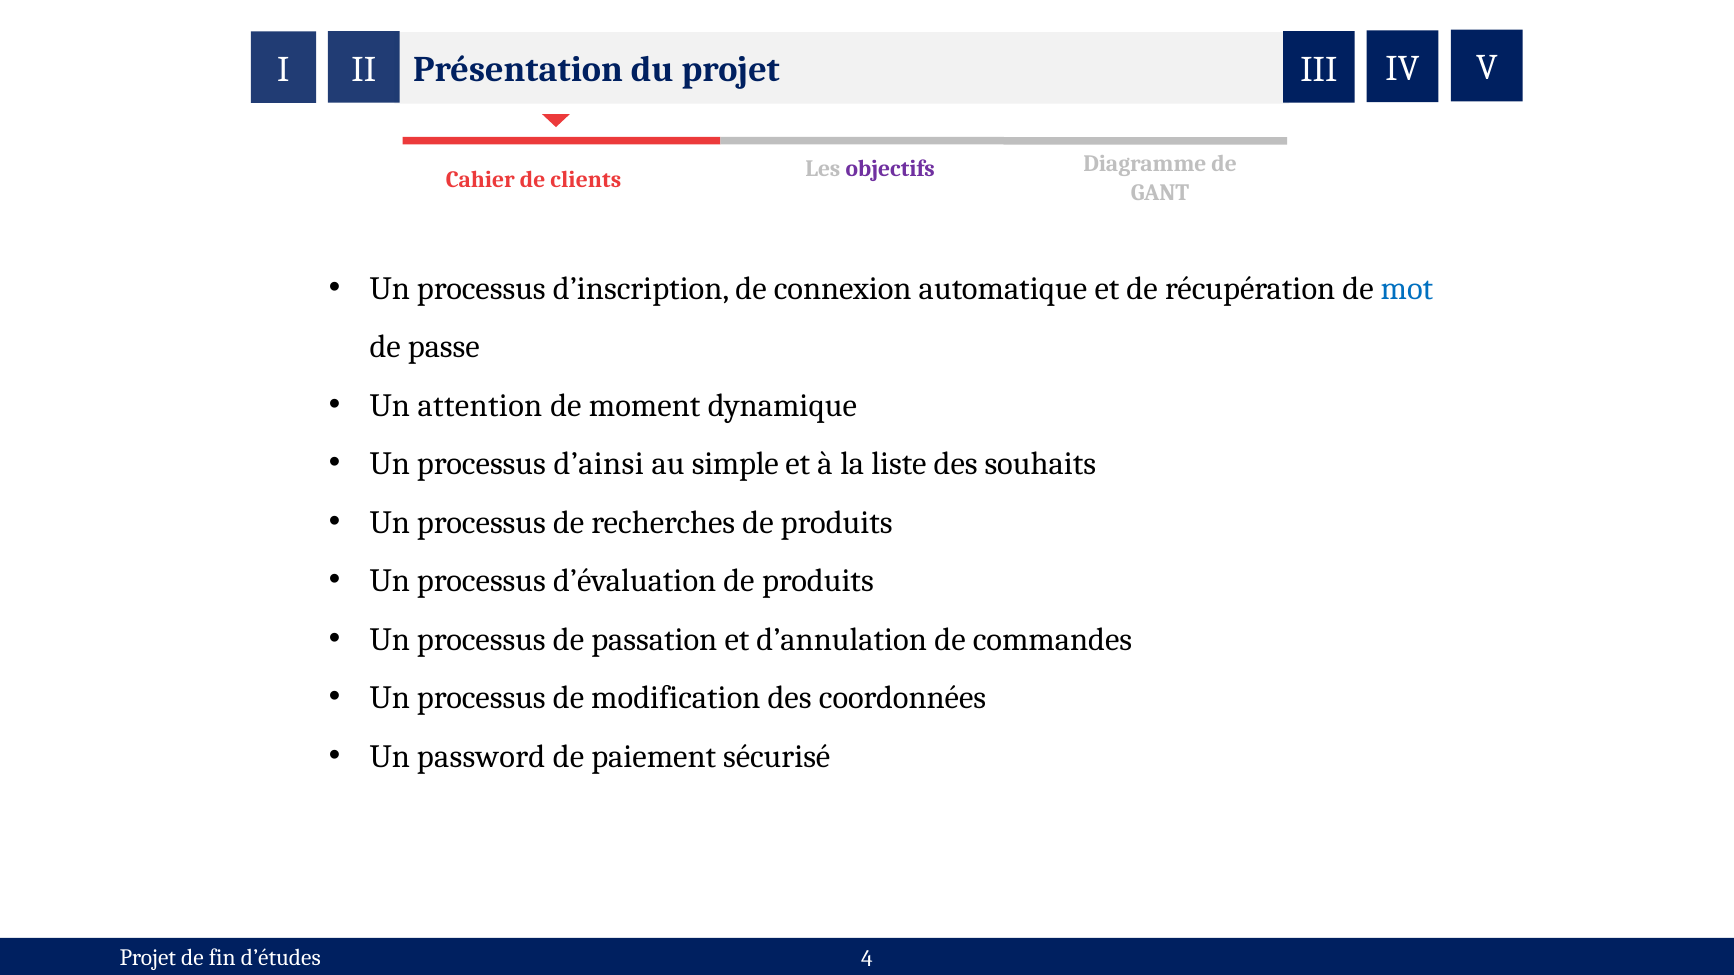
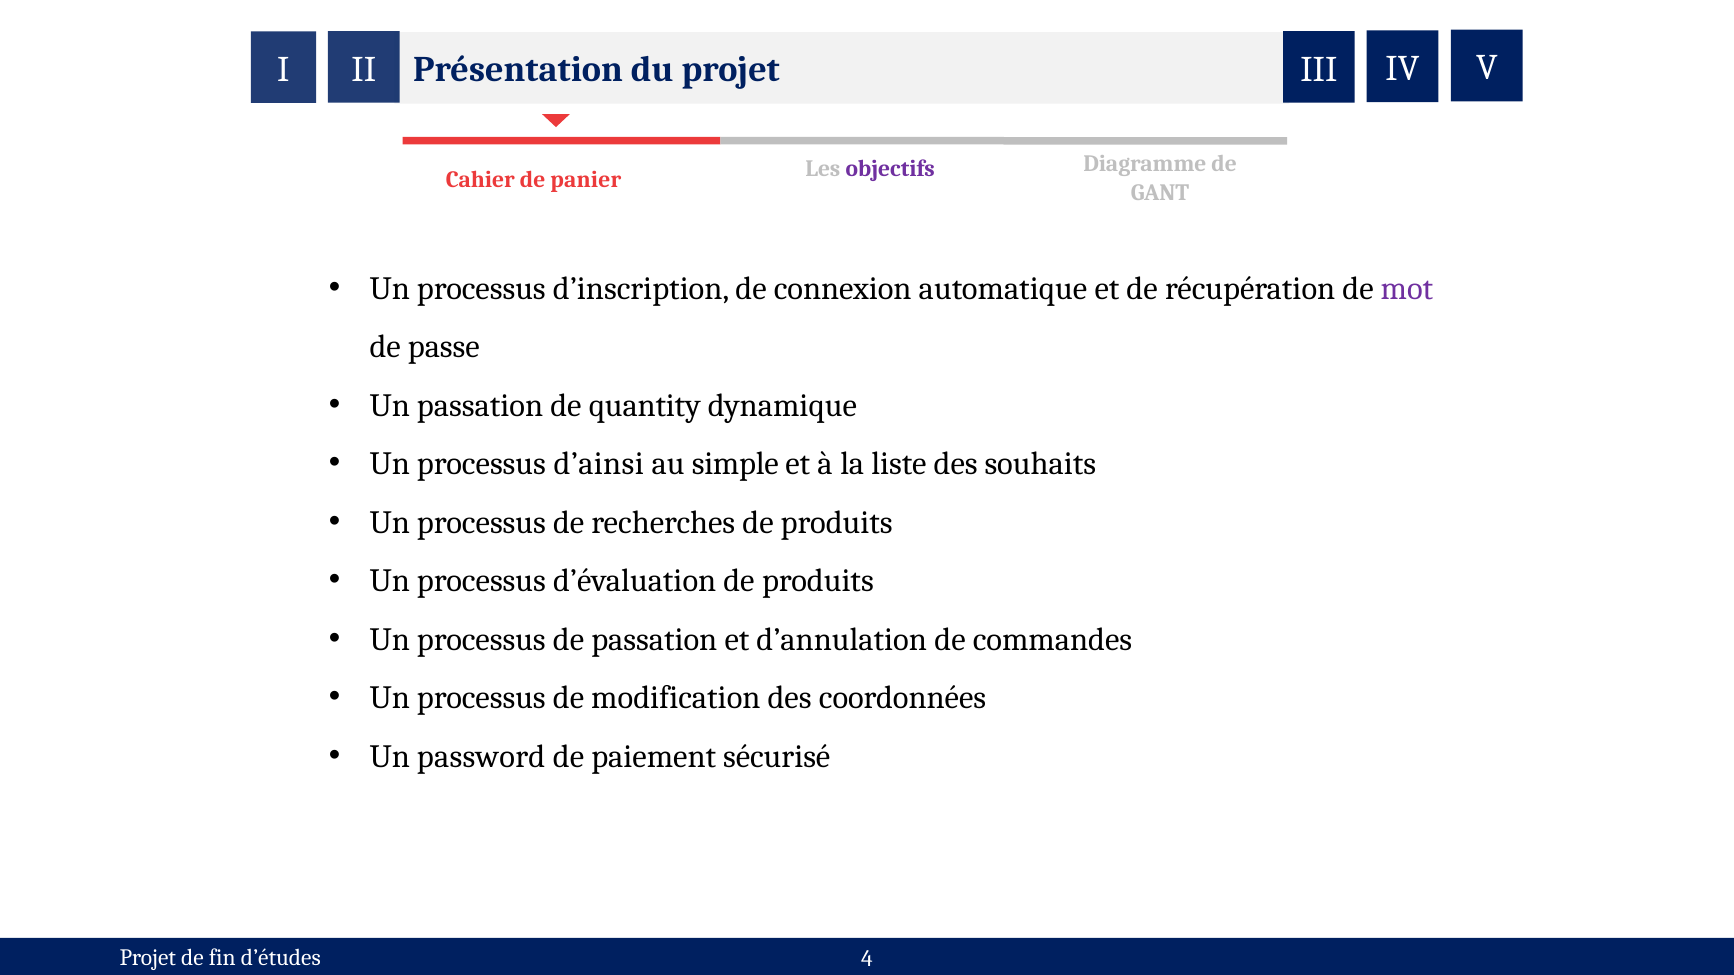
clients: clients -> panier (586, 179)
mot colour: blue -> purple (1407, 289)
Un attention: attention -> passation (480, 406)
moment: moment -> quantity (645, 406)
